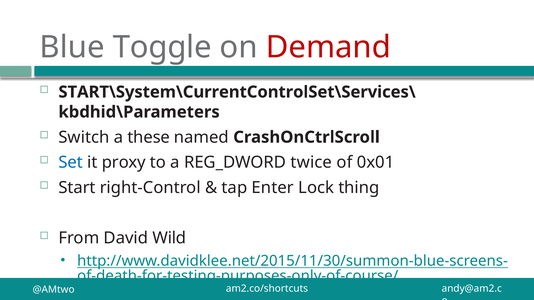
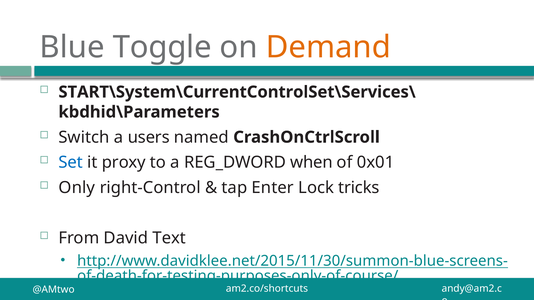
Demand colour: red -> orange (328, 47)
these: these -> users (149, 137)
twice: twice -> when (311, 163)
Start: Start -> Only (77, 188)
thing: thing -> tricks (359, 188)
Wild: Wild -> Text (169, 238)
